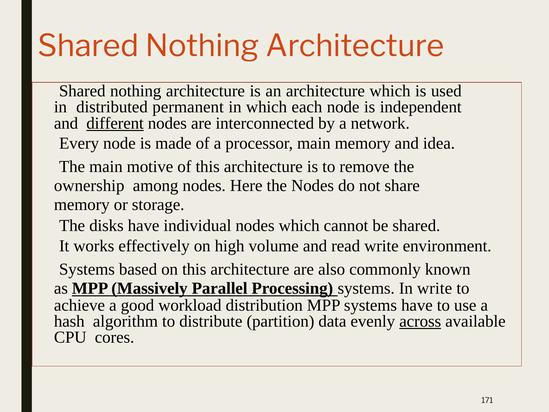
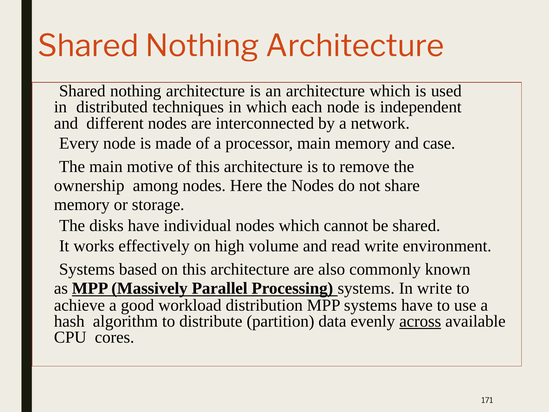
permanent: permanent -> techniques (188, 107)
different underline: present -> none (115, 123)
idea: idea -> case (439, 143)
